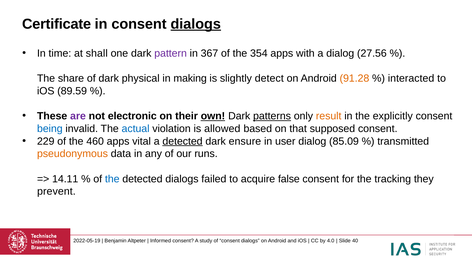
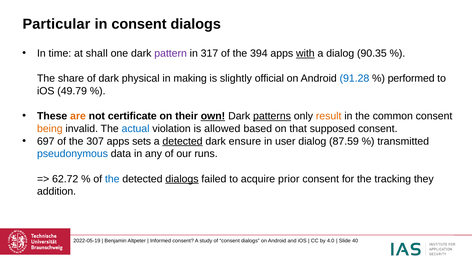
Certificate: Certificate -> Particular (56, 24)
dialogs underline: present -> none (196, 24)
367: 367 -> 317 (209, 53)
354: 354 -> 394 (259, 53)
with underline: none -> present (305, 53)
27.56: 27.56 -> 90.35 (372, 53)
detect: detect -> official (269, 79)
91.28 colour: orange -> blue (354, 79)
interacted: interacted -> performed (411, 79)
89.59: 89.59 -> 49.79 (72, 91)
are colour: purple -> orange (78, 116)
electronic: electronic -> certificate (132, 116)
explicitly: explicitly -> common (393, 116)
being colour: blue -> orange (50, 129)
229: 229 -> 697 (46, 142)
460: 460 -> 307 (95, 142)
vital: vital -> sets (142, 142)
85.09: 85.09 -> 87.59 (344, 142)
pseudonymous colour: orange -> blue (72, 154)
14.11: 14.11 -> 62.72 (65, 179)
dialogs underline: none -> present (182, 179)
false: false -> prior (289, 179)
prevent: prevent -> addition (57, 192)
